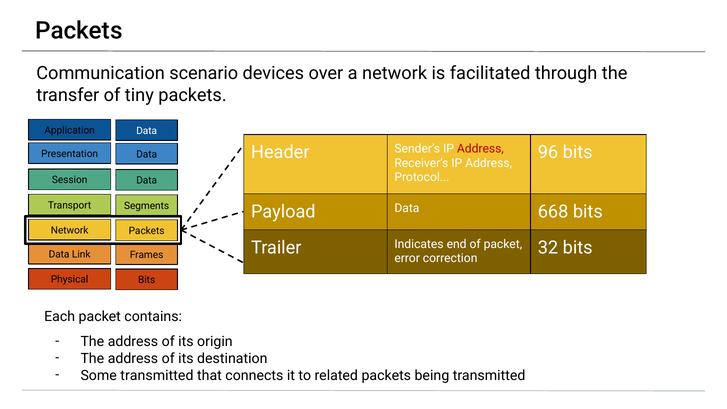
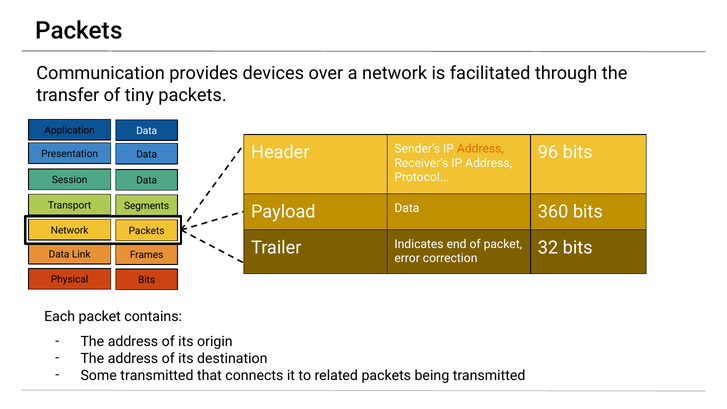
scenario: scenario -> provides (204, 73)
Address colour: red -> orange (480, 149)
668: 668 -> 360 (553, 212)
